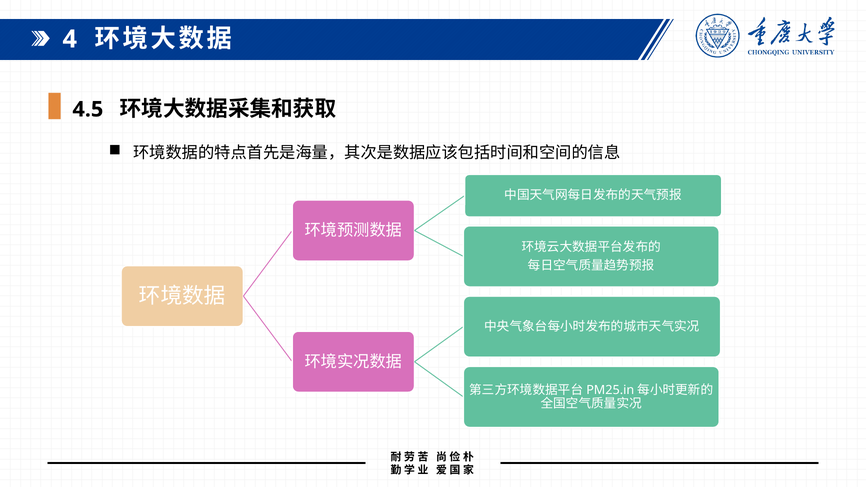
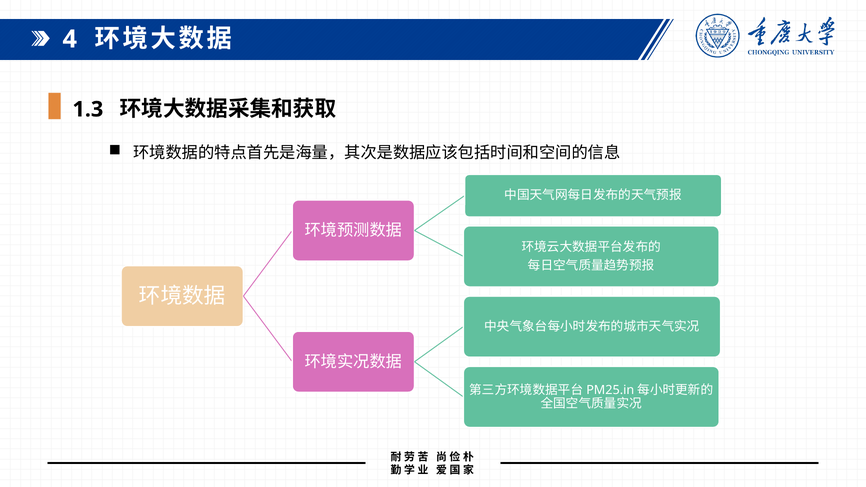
4.5: 4.5 -> 1.3 (88, 109)
